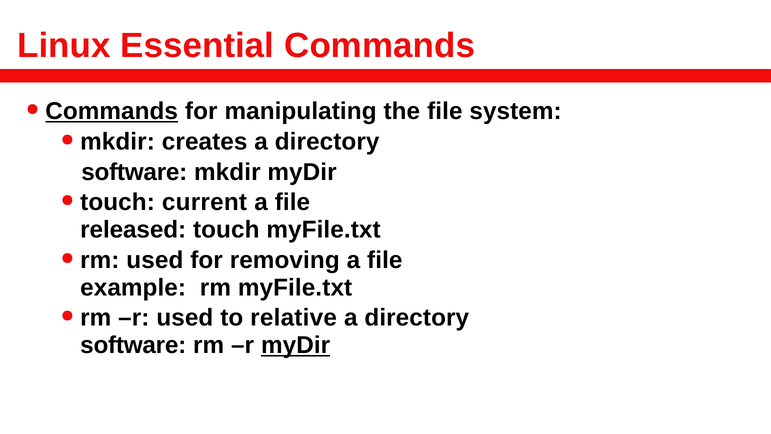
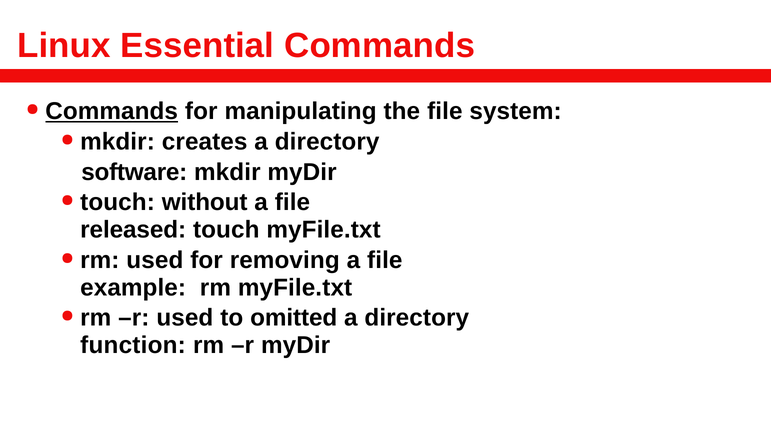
current: current -> without (205, 202)
relative: relative -> omitted (294, 318)
software: software -> function (133, 345)
myDir underline: present -> none (296, 345)
